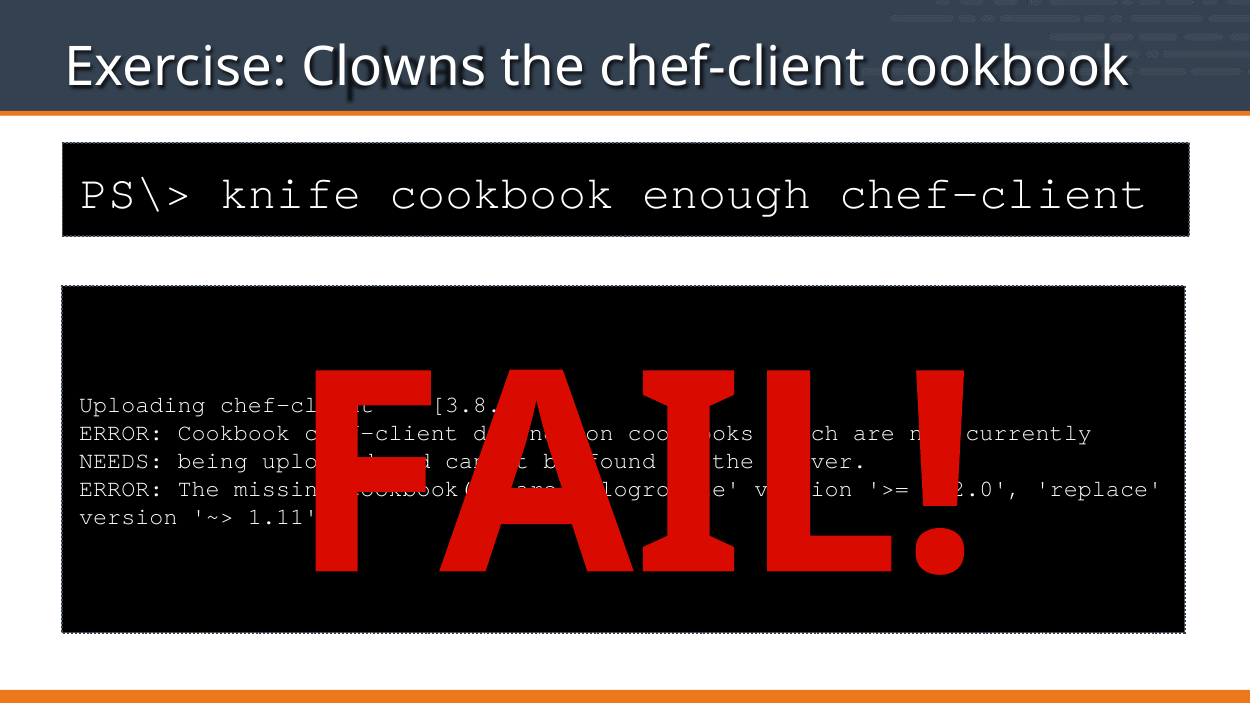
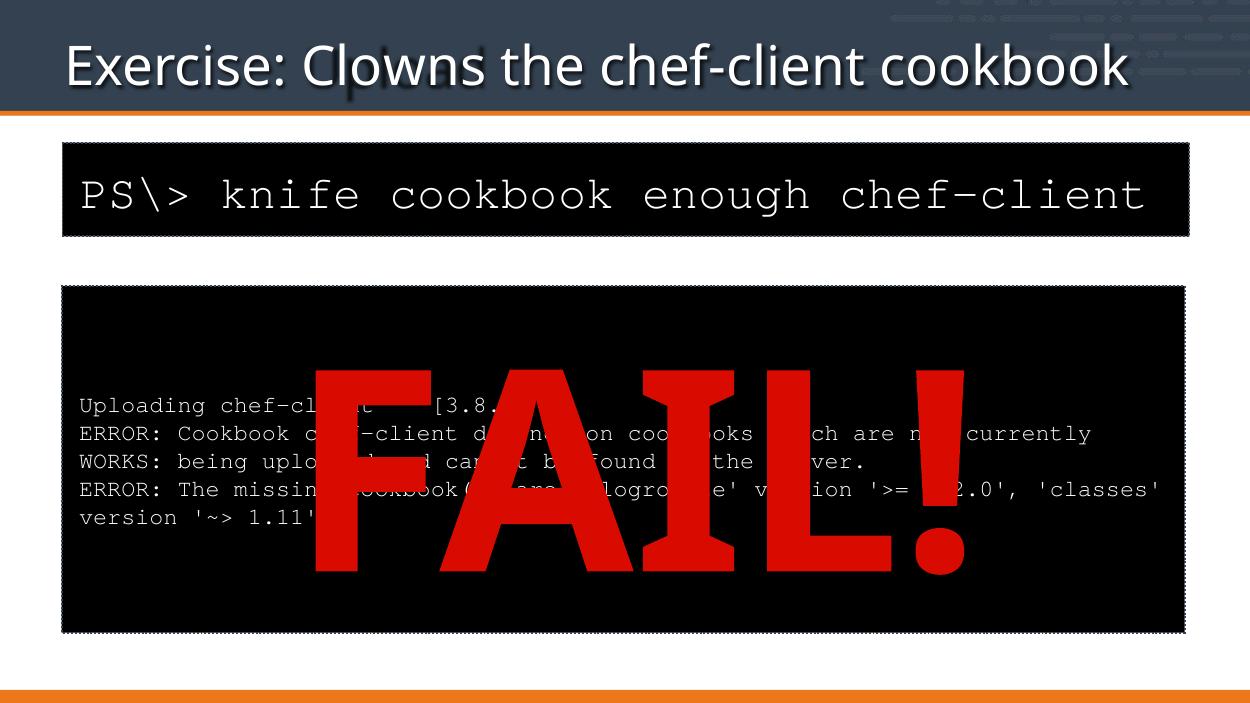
NEEDS: NEEDS -> WORKS (121, 461)
replace: replace -> classes (1099, 489)
